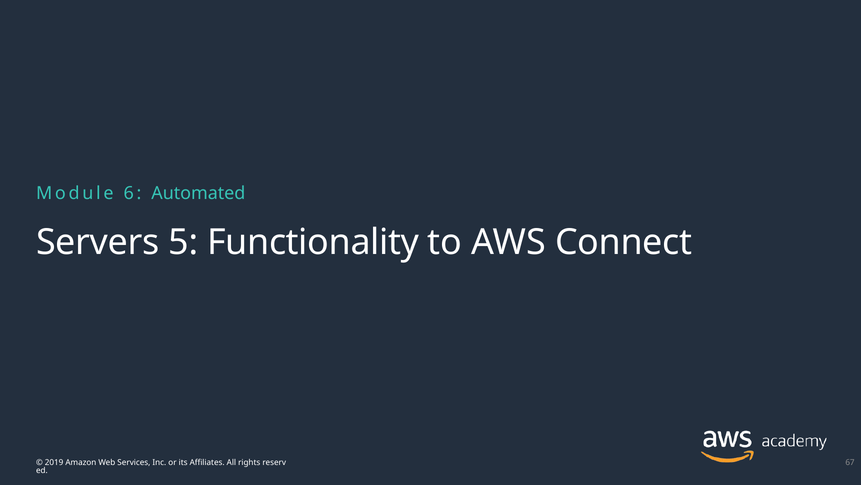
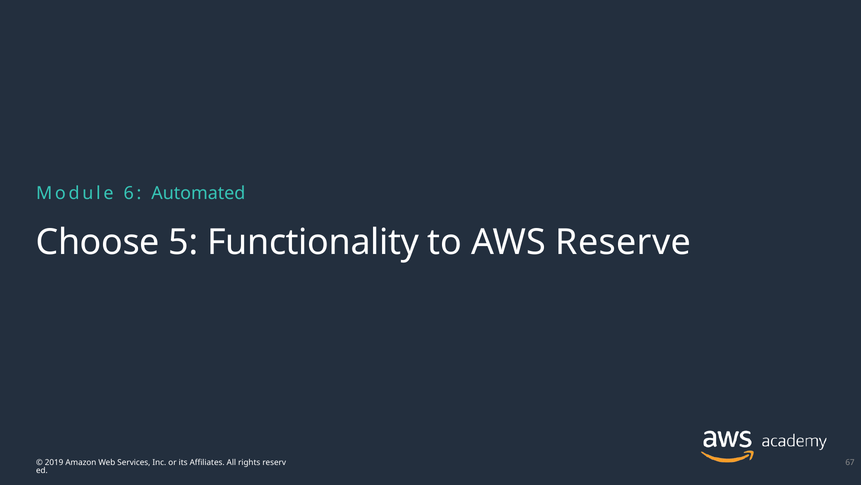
Servers: Servers -> Choose (98, 242)
Connect: Connect -> Reserve (623, 242)
